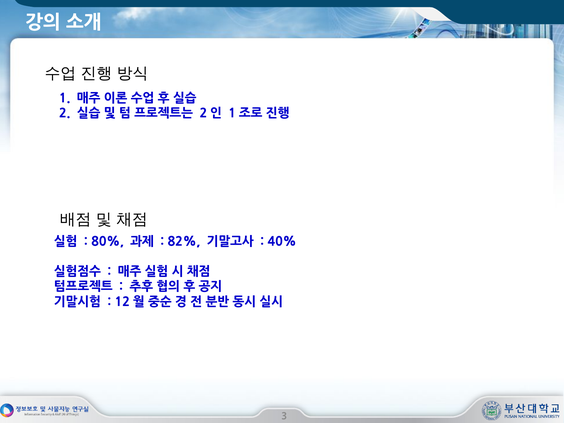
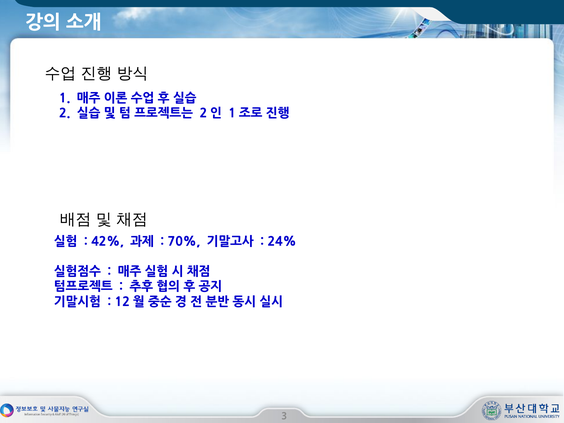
80%: 80% -> 42% (108, 242)
82%: 82% -> 70% (184, 242)
40%: 40% -> 24% (282, 242)
